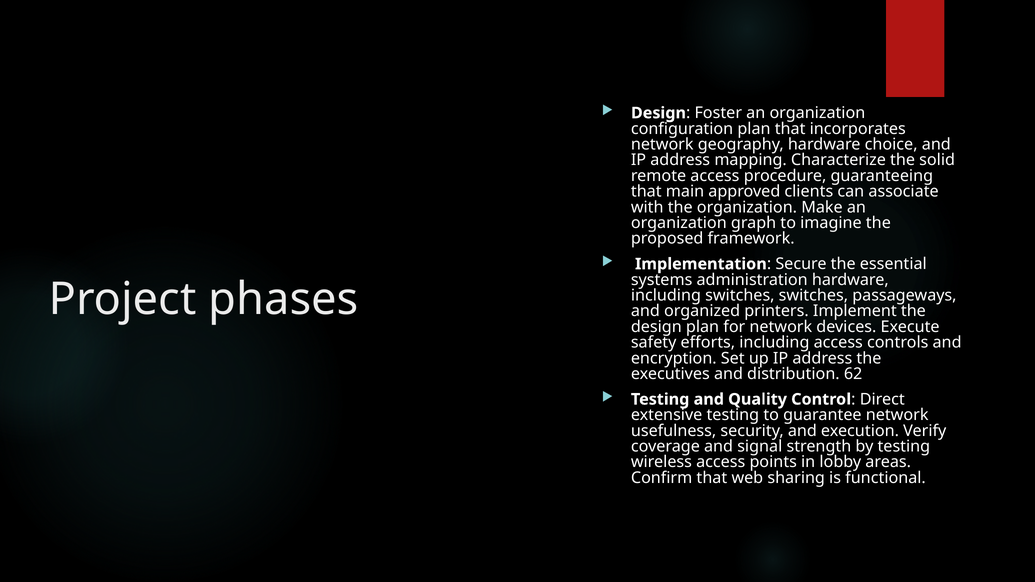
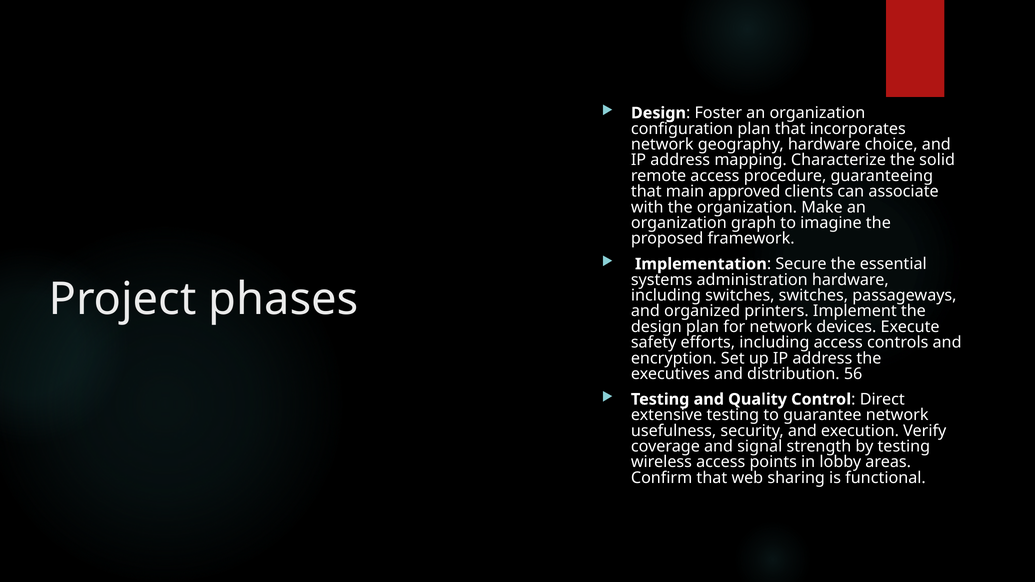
62: 62 -> 56 (853, 374)
